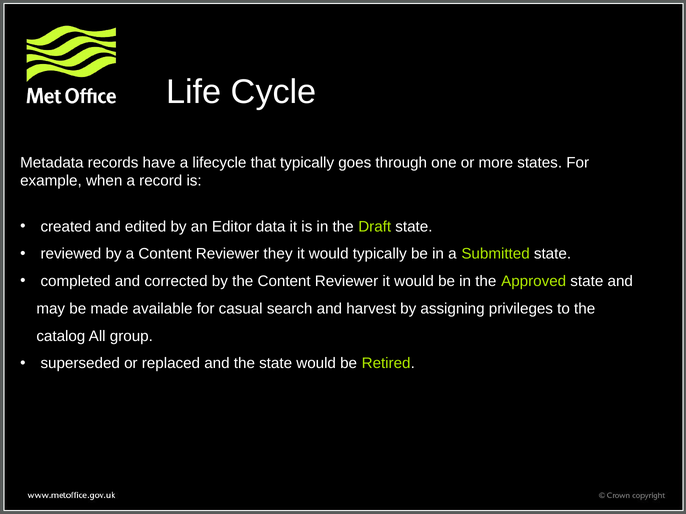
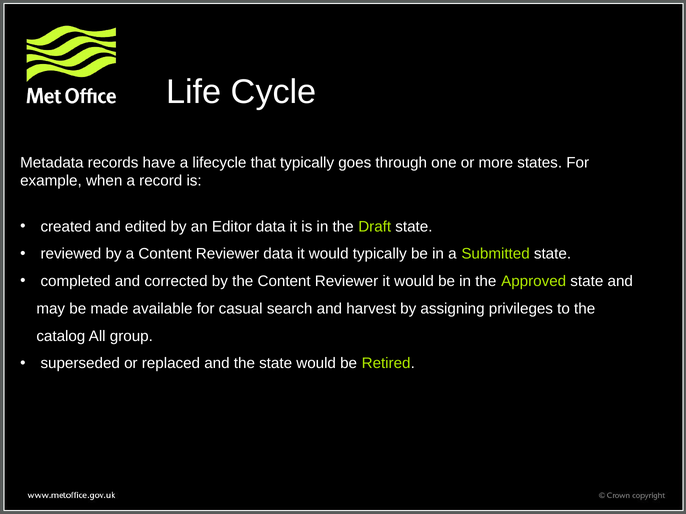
Reviewer they: they -> data (278, 254)
